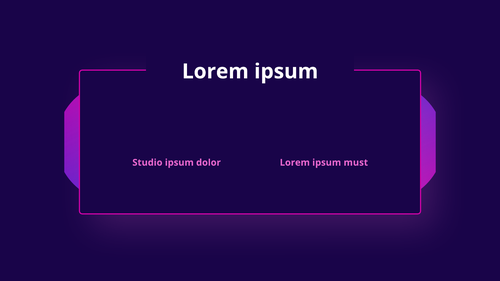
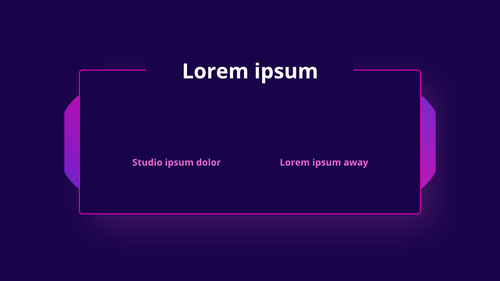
must: must -> away (356, 163)
